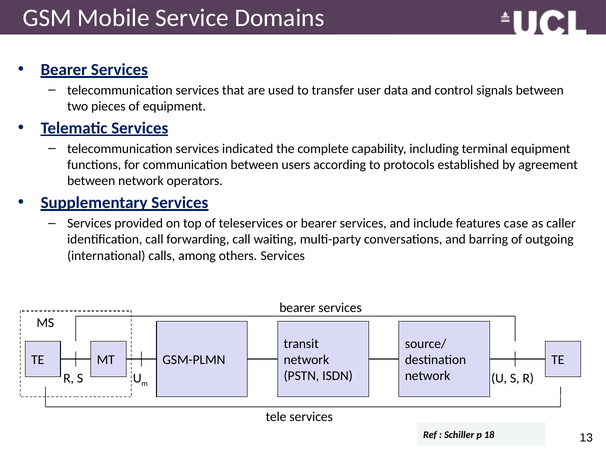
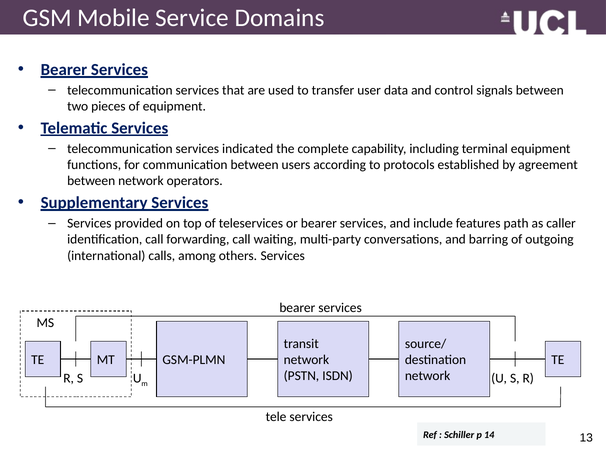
case: case -> path (516, 224)
18: 18 -> 14 (489, 435)
